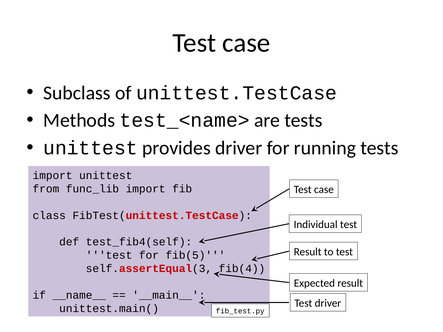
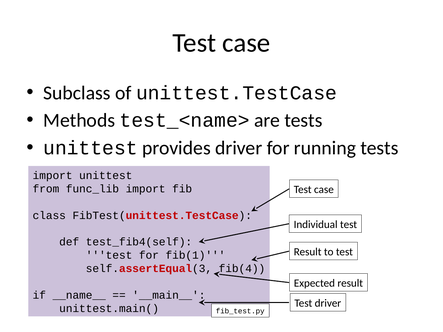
fib(5: fib(5 -> fib(1 (195, 255)
